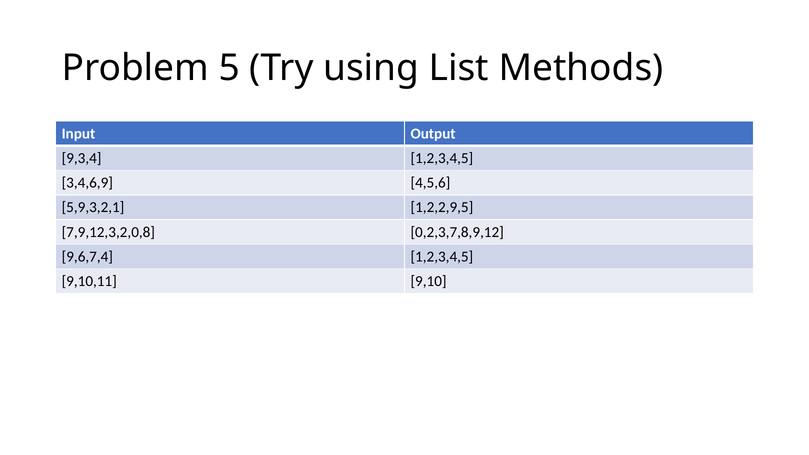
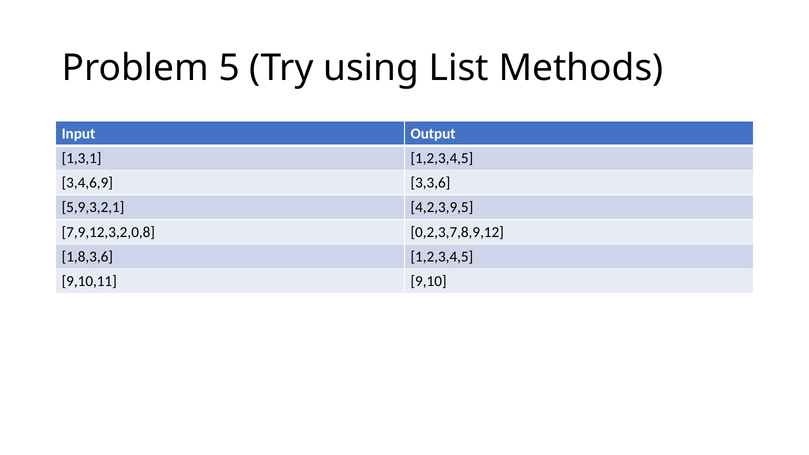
9,3,4: 9,3,4 -> 1,3,1 (82, 158)
4,5,6: 4,5,6 -> 3,3,6 (430, 183)
1,2,2,9,5: 1,2,2,9,5 -> 4,2,3,9,5 (442, 207)
9,6,7,4: 9,6,7,4 -> 1,8,3,6 (87, 257)
